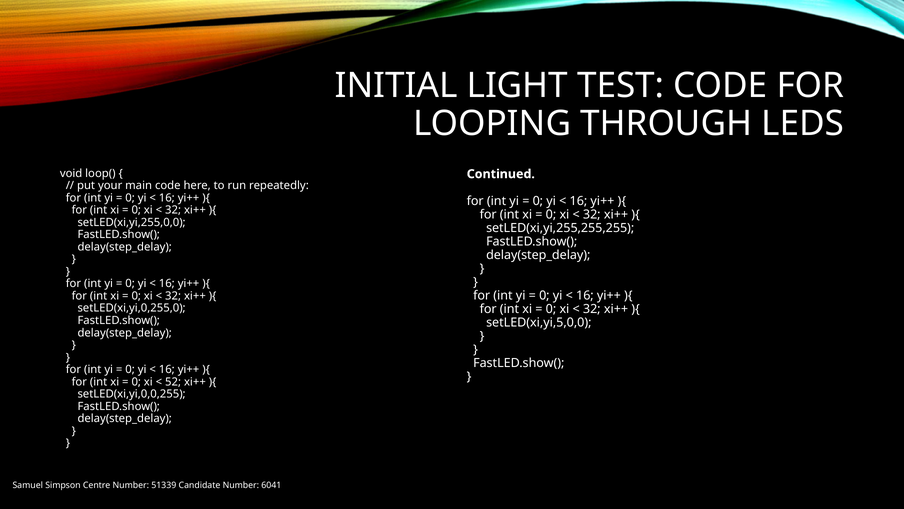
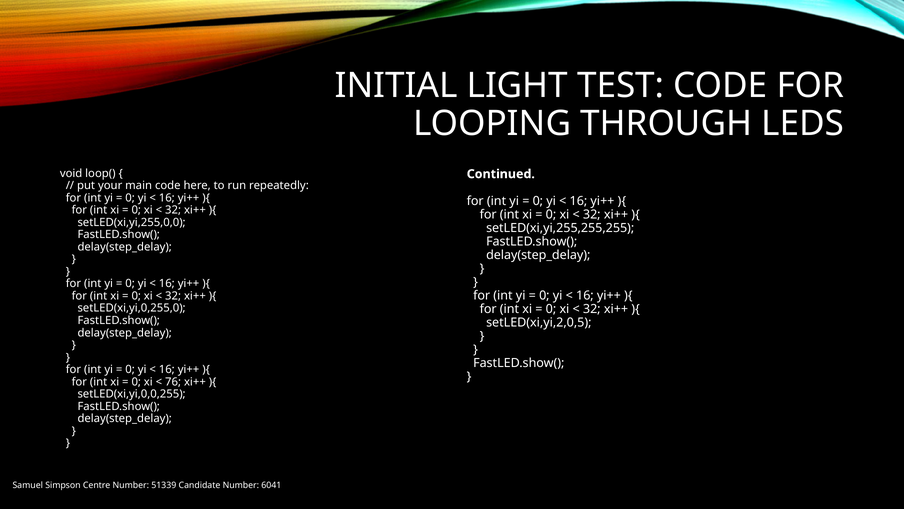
setLED(xi,yi,5,0,0: setLED(xi,yi,5,0,0 -> setLED(xi,yi,2,0,5 (539, 322)
52: 52 -> 76 (173, 381)
